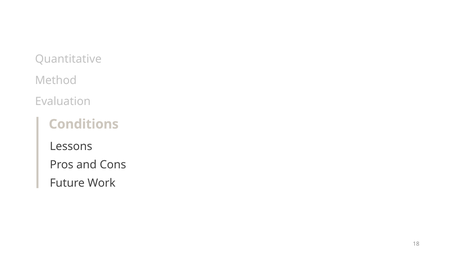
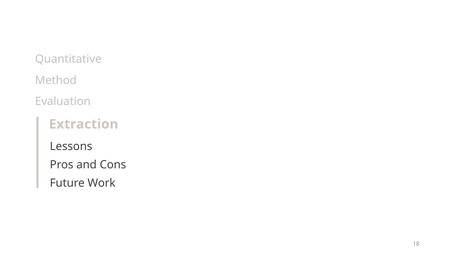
Conditions: Conditions -> Extraction (84, 124)
